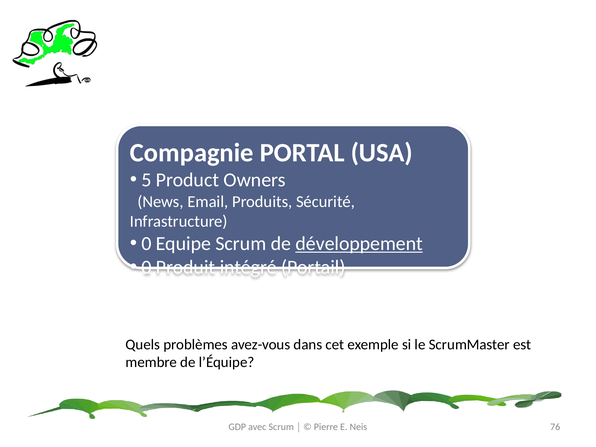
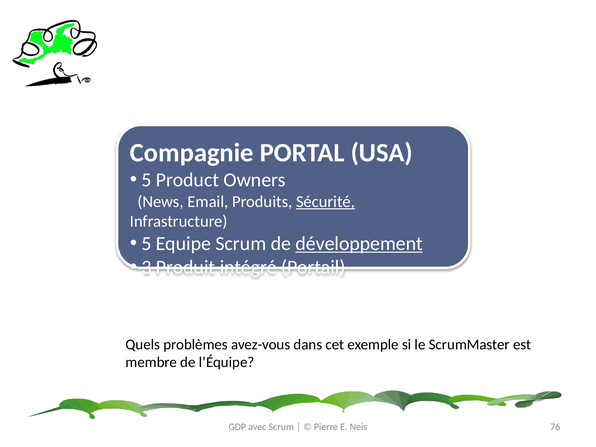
Sécurité underline: none -> present (326, 202)
0: 0 -> 5 (146, 244)
0: 0 -> 3 (146, 267)
